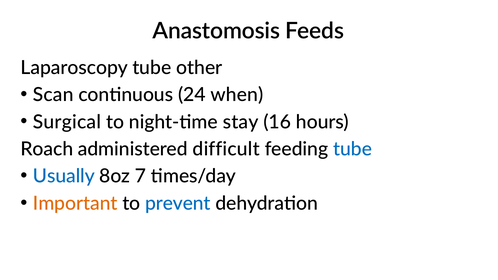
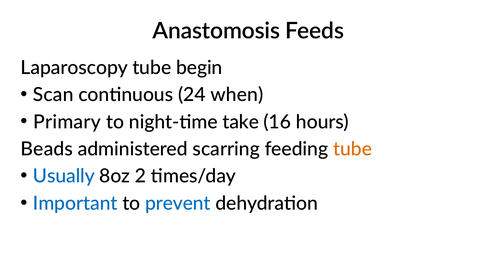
other: other -> begin (199, 68)
Surgical: Surgical -> Primary (67, 122)
stay: stay -> take (241, 122)
Roach: Roach -> Beads (47, 149)
difficult: difficult -> scarring (226, 149)
tube colour: blue -> orange (353, 149)
7: 7 -> 2 (141, 176)
Important colour: orange -> blue (75, 203)
